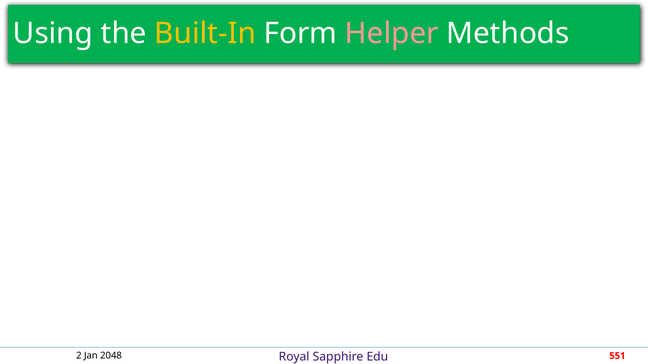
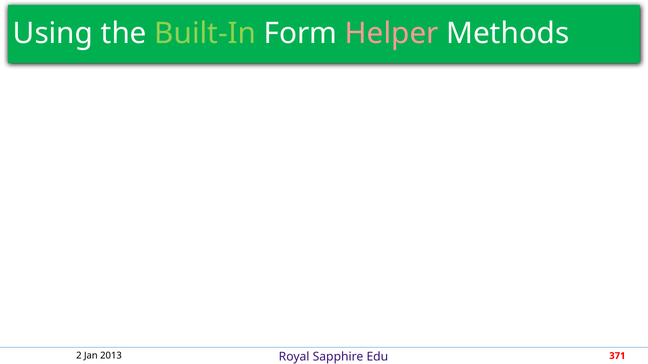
Built-In colour: yellow -> light green (205, 34)
2048: 2048 -> 2013 (111, 356)
551: 551 -> 371 (617, 356)
